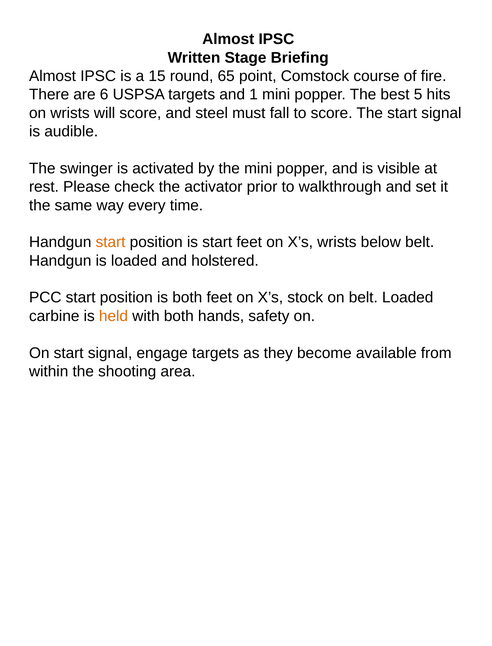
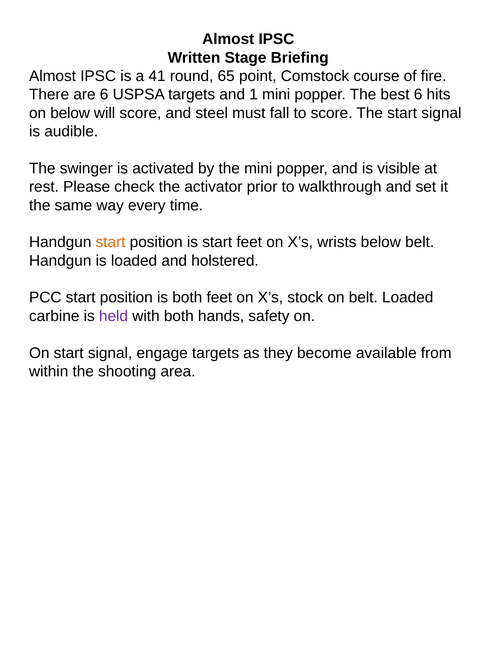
15: 15 -> 41 (157, 76)
best 5: 5 -> 6 (418, 95)
on wrists: wrists -> below (70, 113)
held colour: orange -> purple (114, 316)
